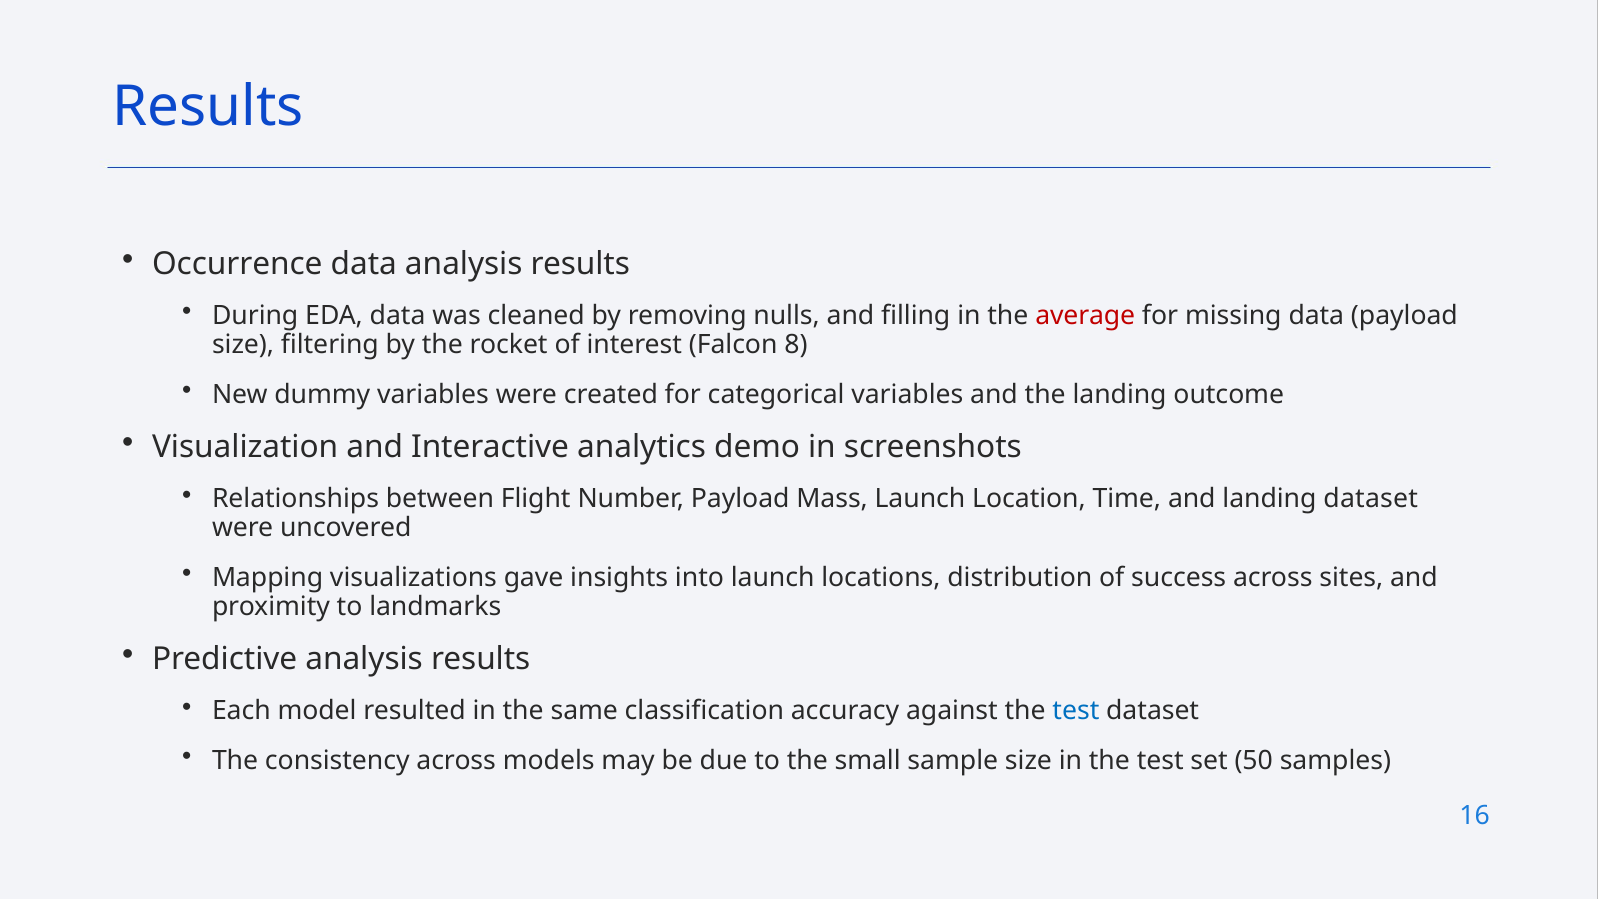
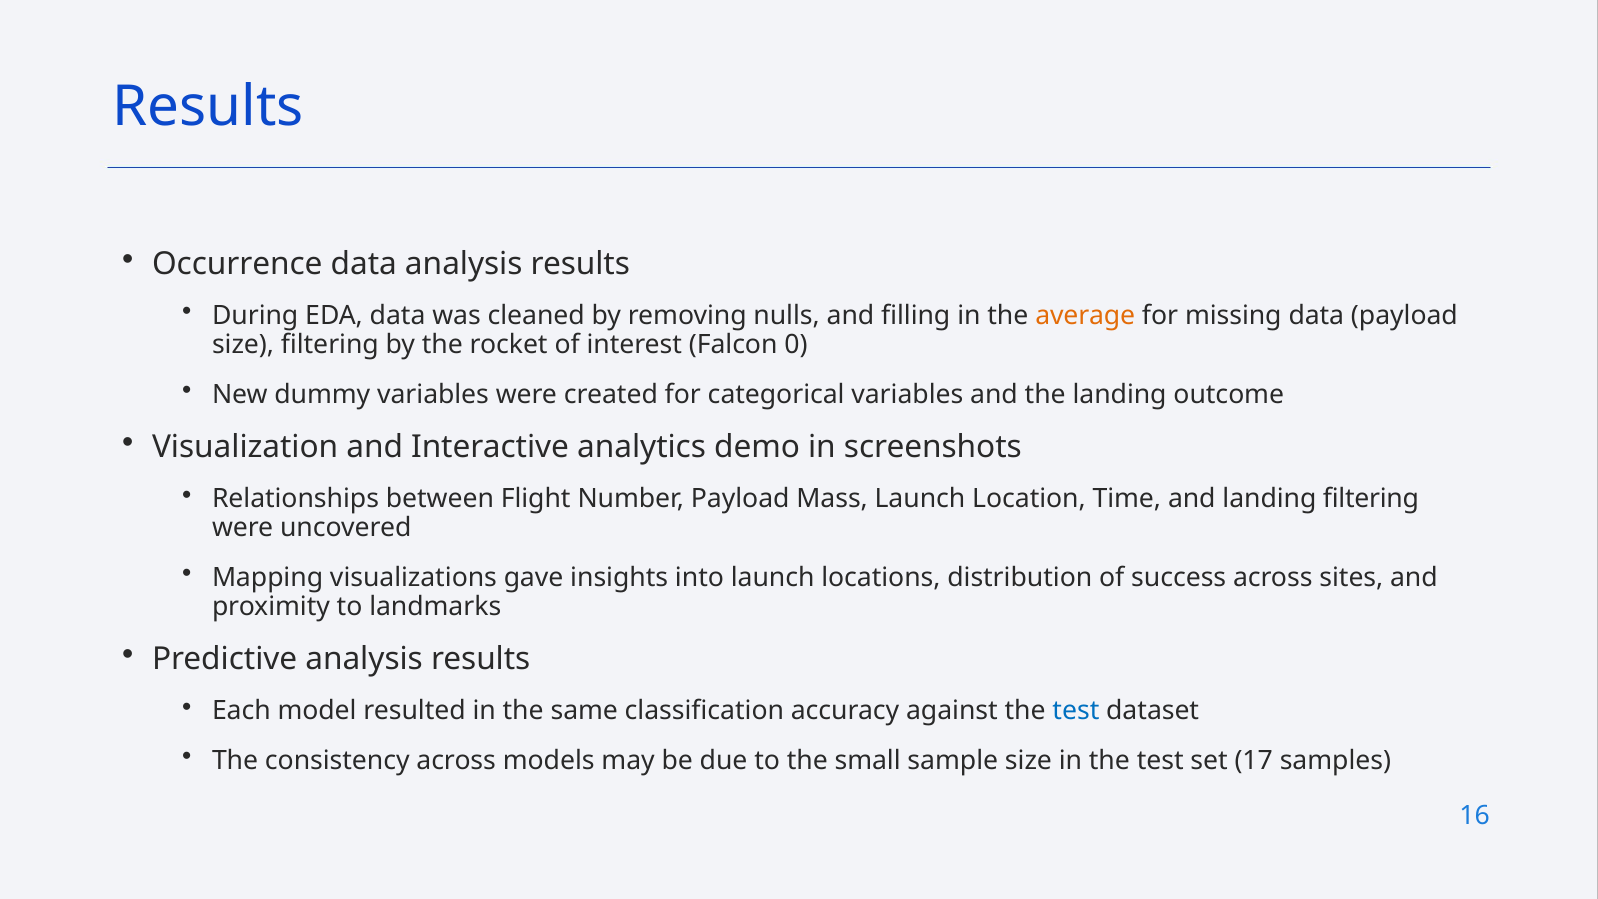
average colour: red -> orange (1085, 316)
8: 8 -> 0 (796, 345)
landing dataset: dataset -> filtering (1371, 499)
50: 50 -> 17 (1254, 761)
